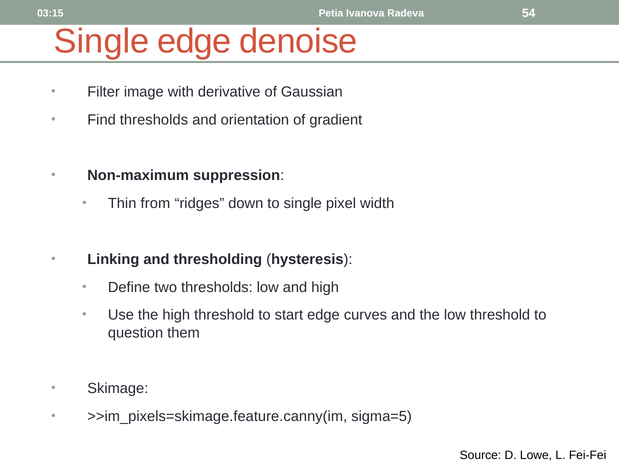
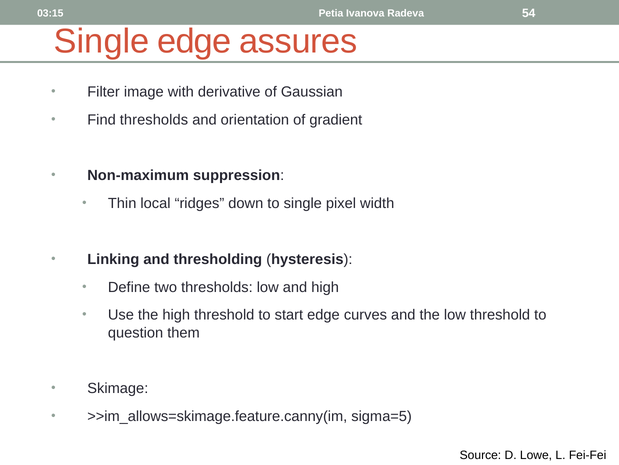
denoise: denoise -> assures (298, 41)
from: from -> local (155, 203)
>>im_pixels=skimage.feature.canny(im: >>im_pixels=skimage.feature.canny(im -> >>im_allows=skimage.feature.canny(im (217, 416)
